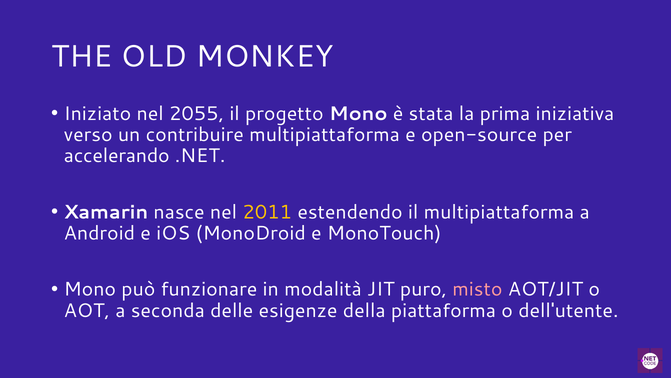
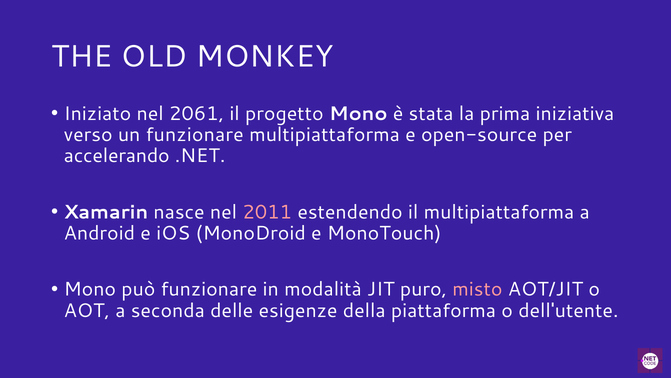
2055: 2055 -> 2061 (197, 113)
un contribuire: contribuire -> funzionare (195, 135)
2011 colour: yellow -> pink (267, 212)
